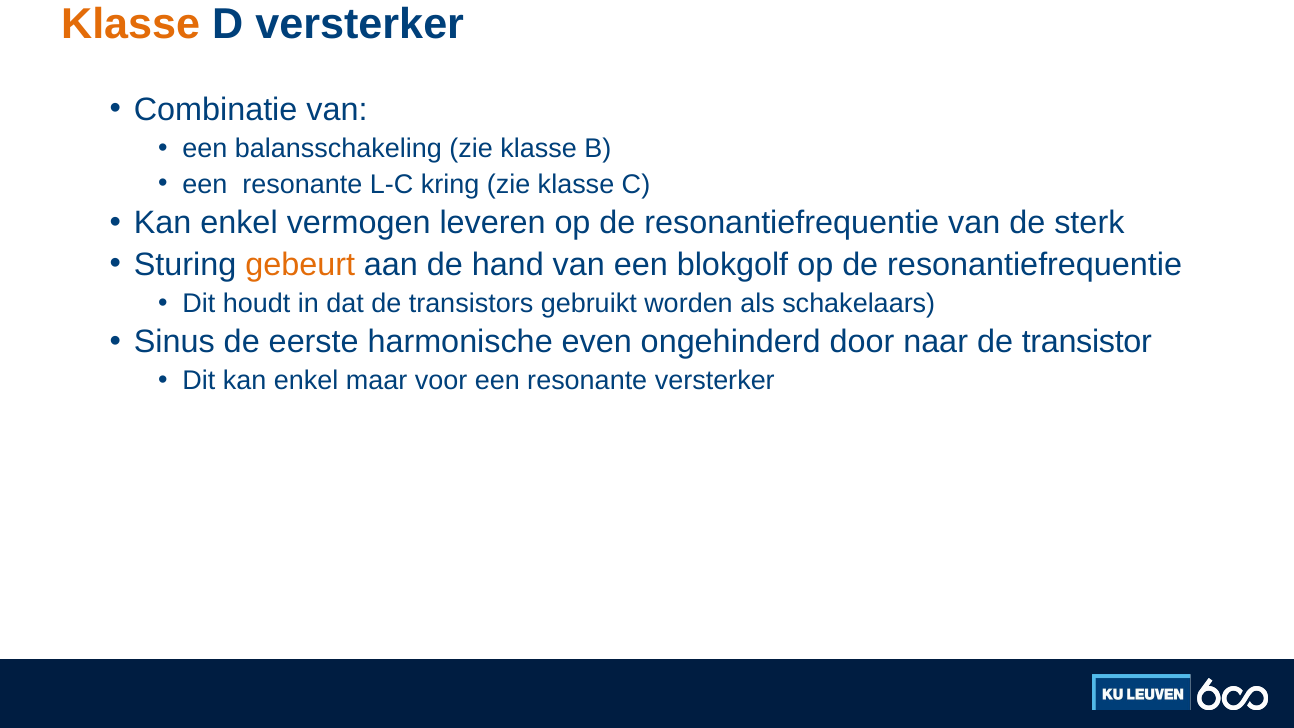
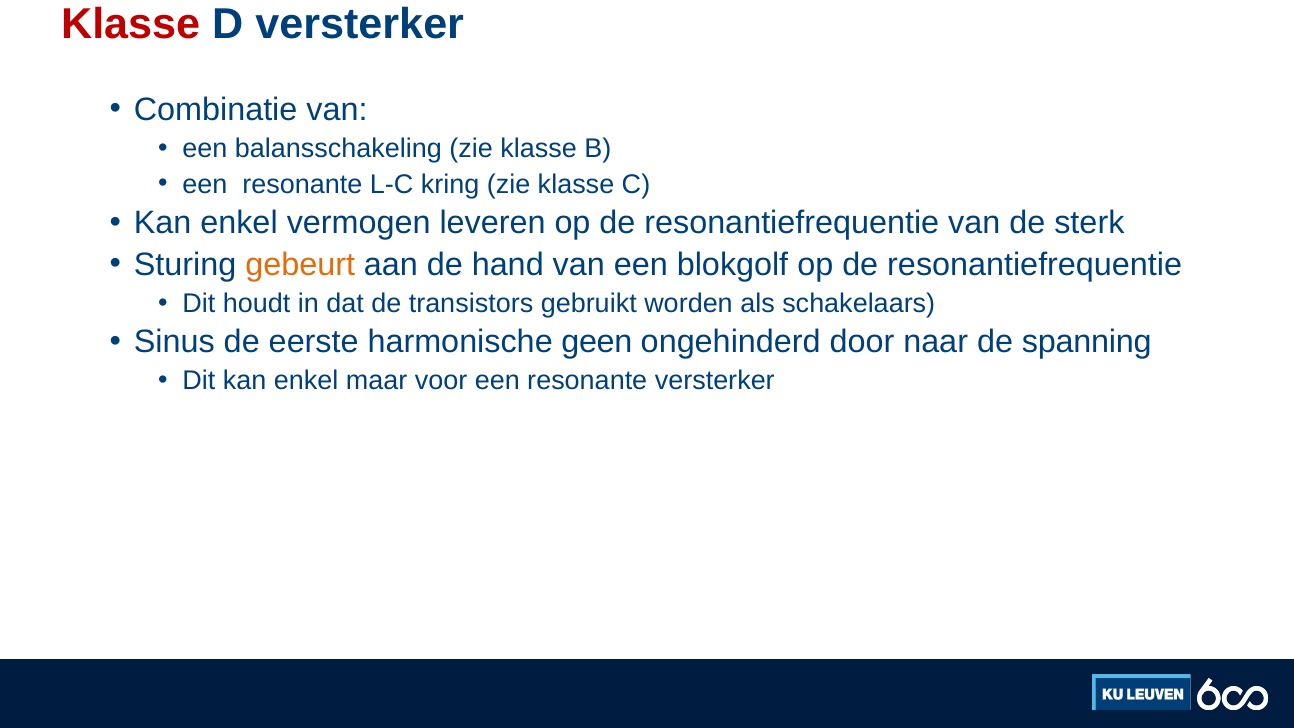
Klasse colour: orange -> red (131, 25)
even: even -> geen (597, 342)
transistor: transistor -> spanning (1087, 342)
